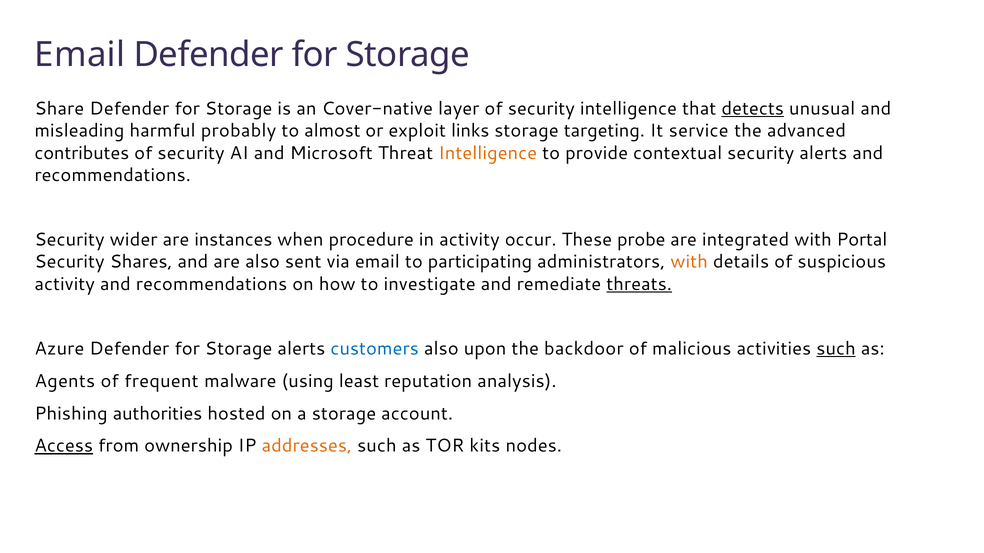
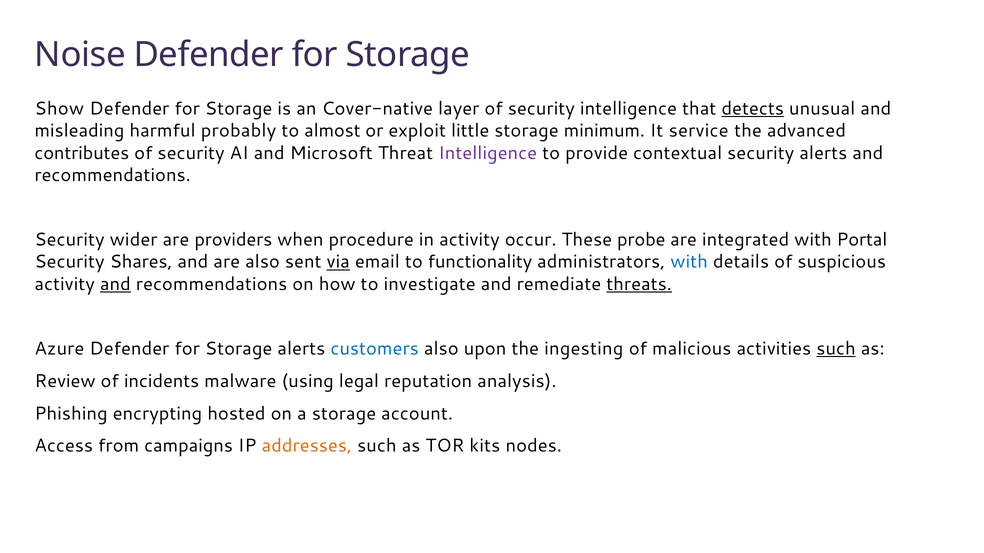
Email: Email -> Noise (80, 55)
Share: Share -> Show (59, 109)
links: links -> little (470, 131)
targeting: targeting -> minimum (604, 131)
Intelligence colour: orange -> purple (488, 153)
instances: instances -> providers (233, 240)
via underline: none -> present (338, 262)
participating: participating -> functionality (480, 262)
with colour: orange -> blue (689, 262)
and underline: none -> present (115, 284)
backdoor: backdoor -> ingesting (584, 349)
Agents: Agents -> Review (65, 381)
frequent: frequent -> incidents (162, 381)
least: least -> legal (359, 381)
authorities: authorities -> encrypting (157, 414)
Access underline: present -> none (64, 446)
ownership: ownership -> campaigns (189, 446)
